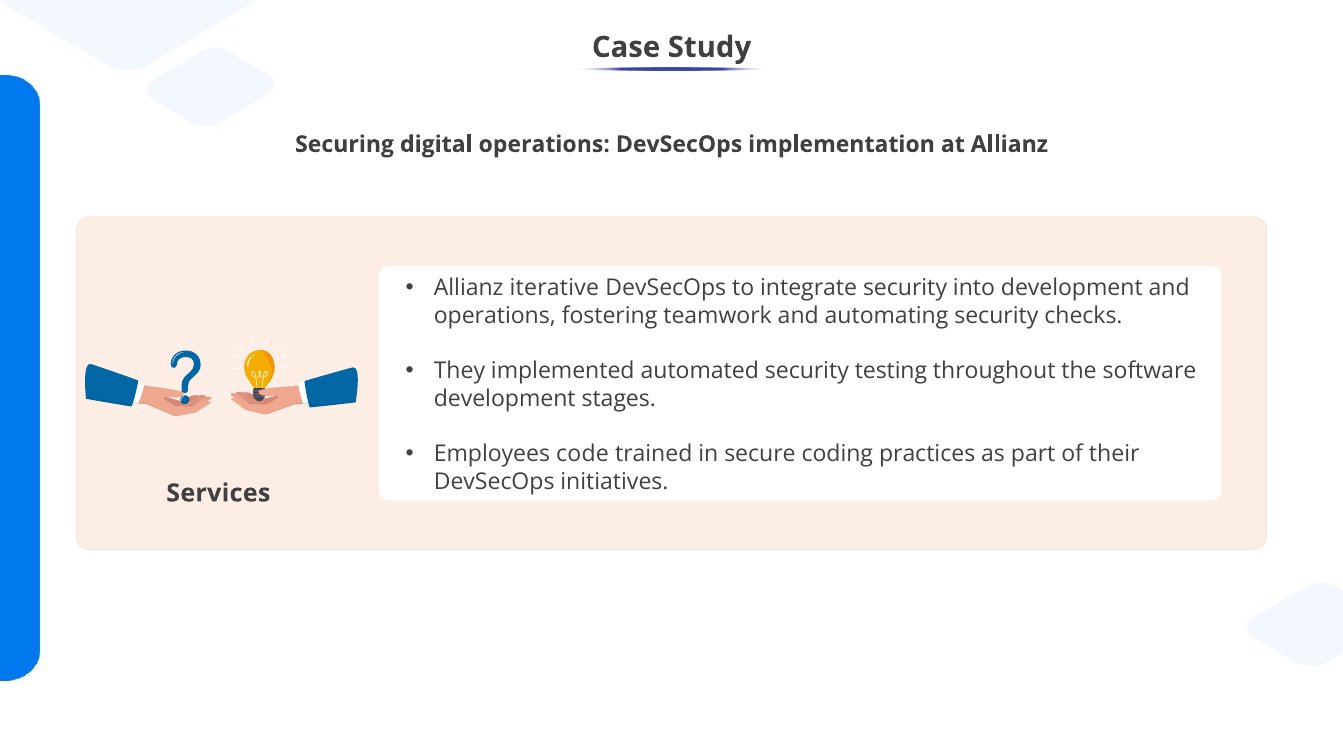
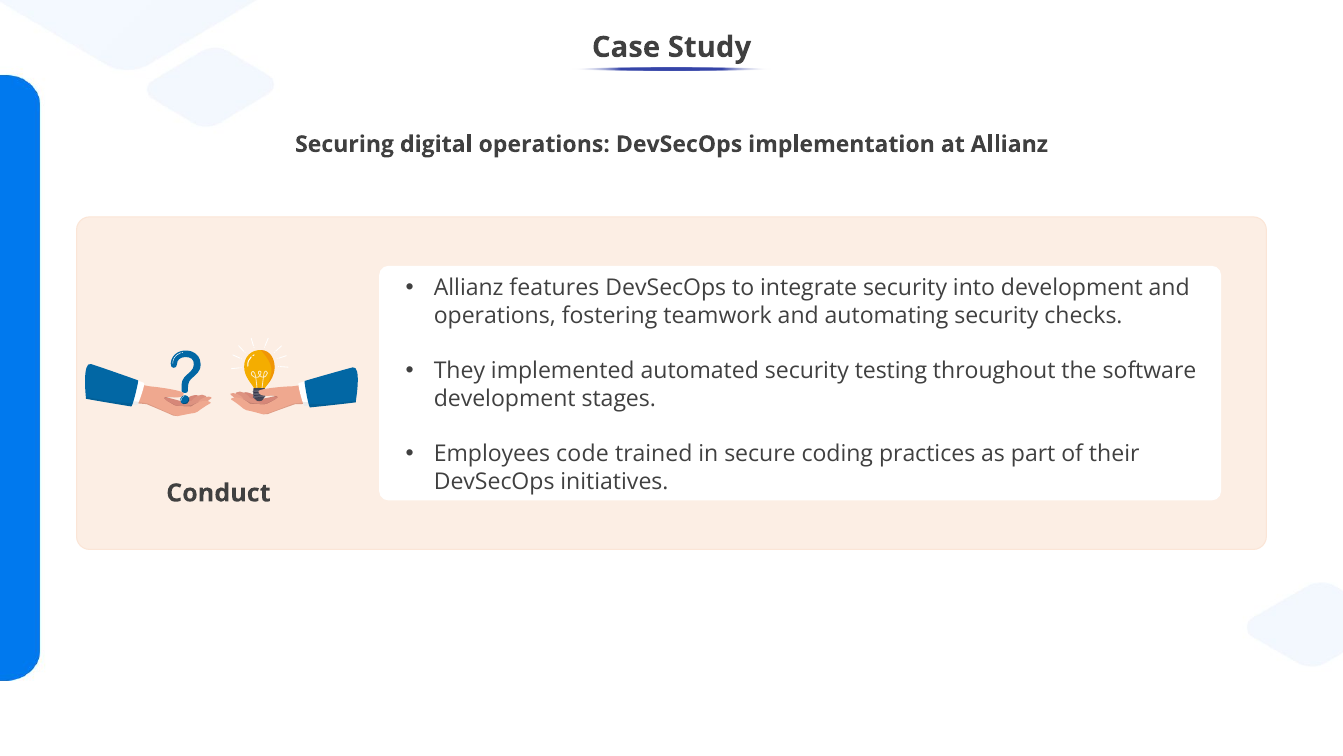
iterative: iterative -> features (554, 288)
Services: Services -> Conduct (218, 493)
